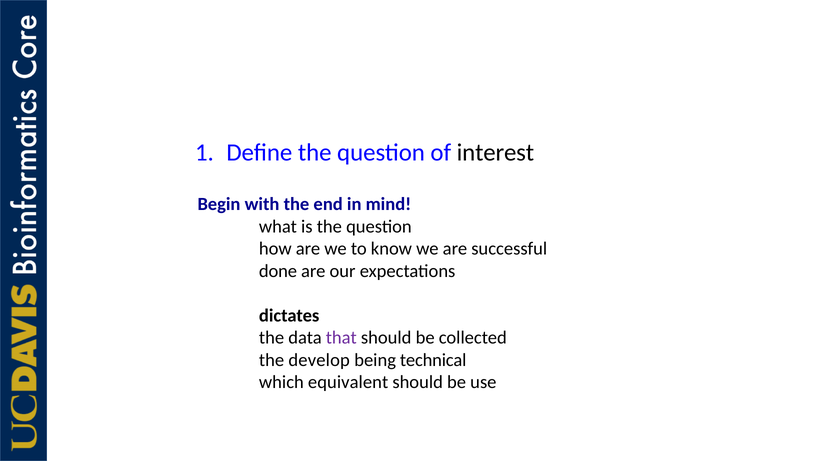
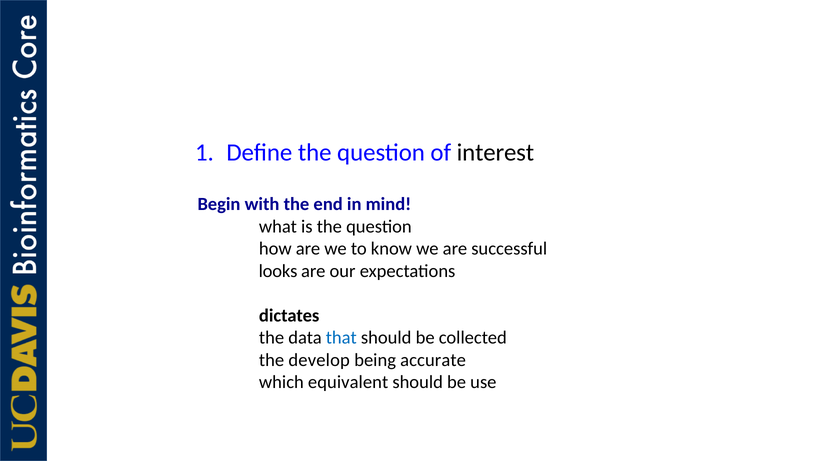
done: done -> looks (278, 271)
that colour: purple -> blue (341, 338)
technical: technical -> accurate (433, 360)
